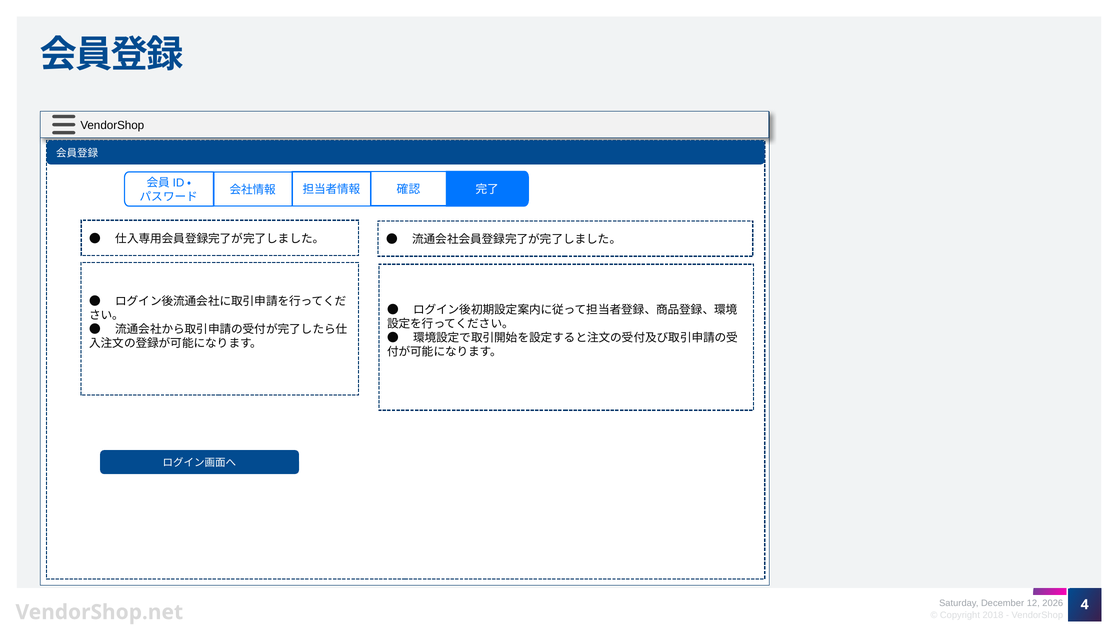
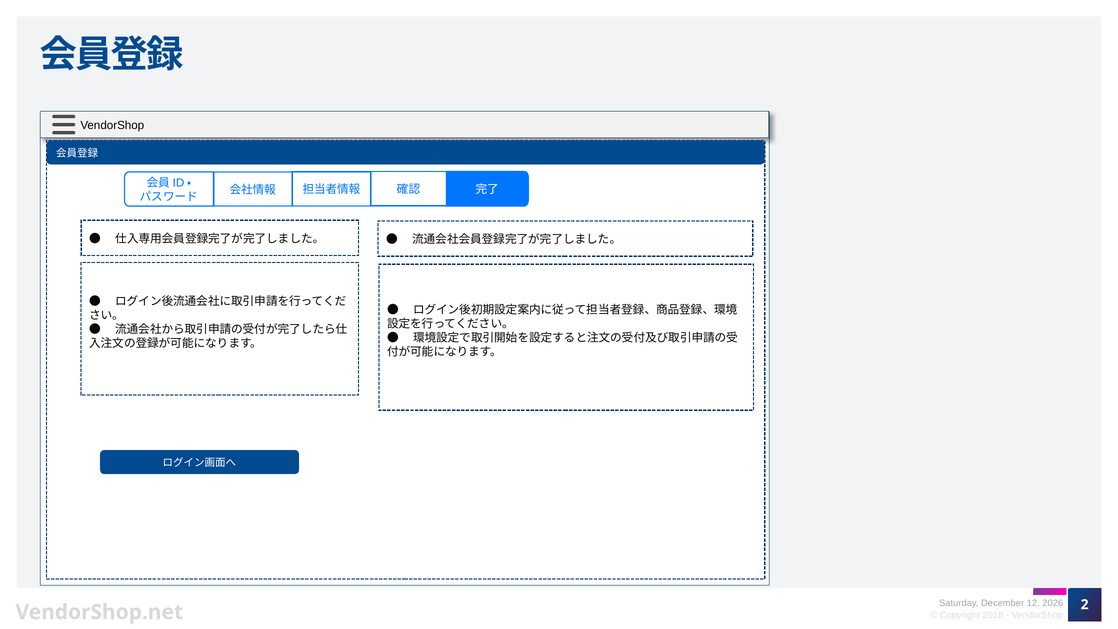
4: 4 -> 2 (1085, 604)
